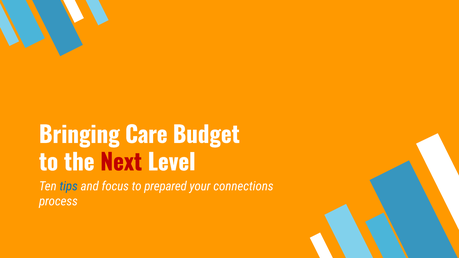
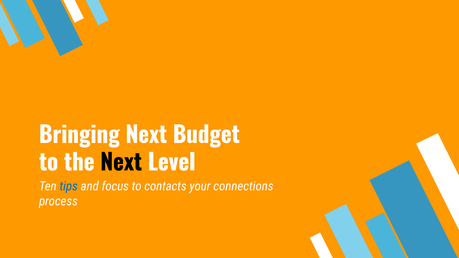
Bringing Care: Care -> Next (146, 135)
Next colour: red -> black (121, 163)
prepared: prepared -> contacts (165, 186)
